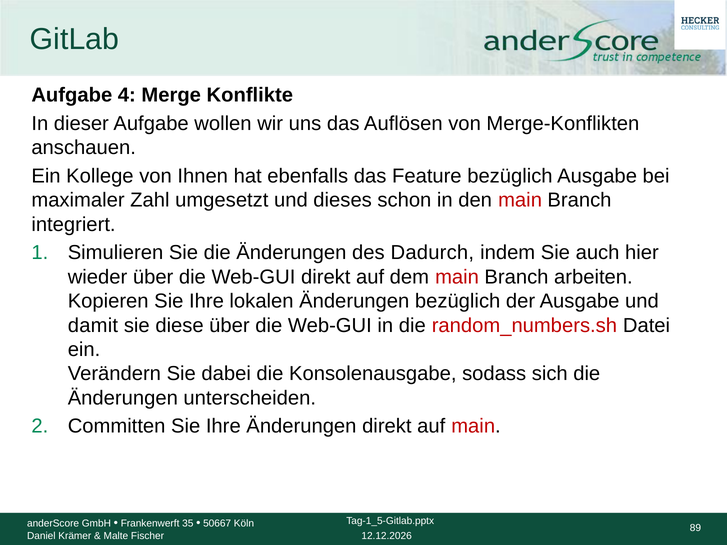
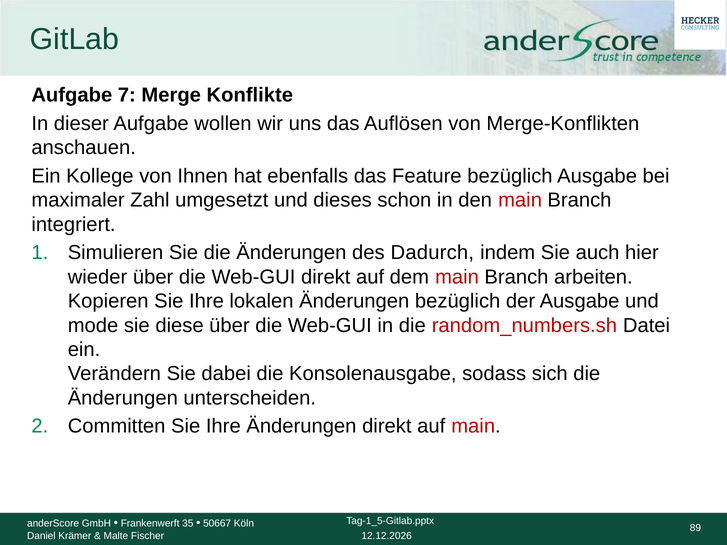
4: 4 -> 7 (127, 95)
damit: damit -> mode (93, 325)
